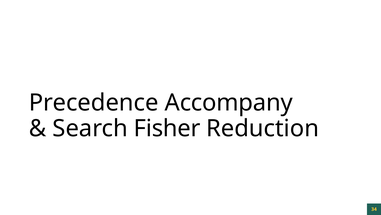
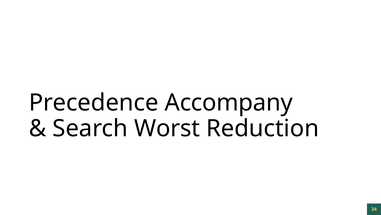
Fisher: Fisher -> Worst (167, 128)
